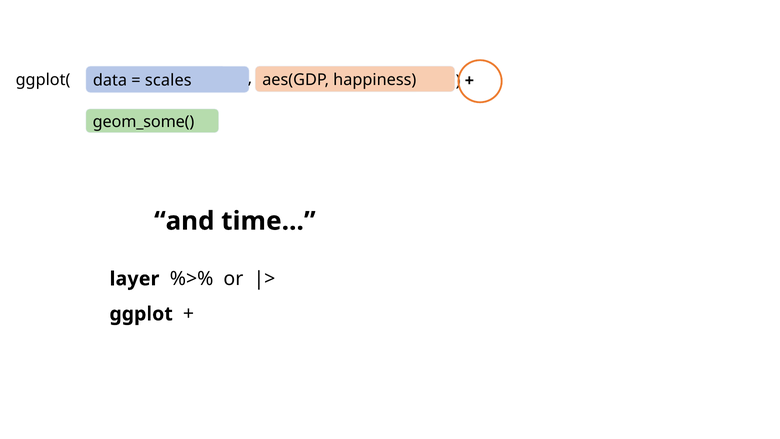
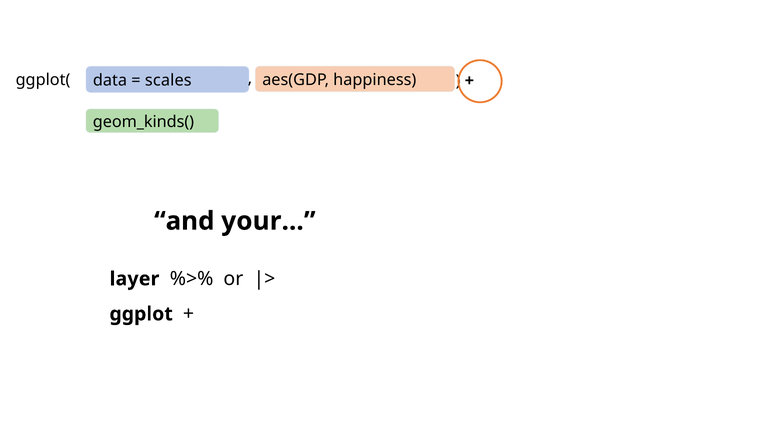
geom_some(: geom_some( -> geom_kinds( (143, 122)
time…: time… -> your… (268, 221)
